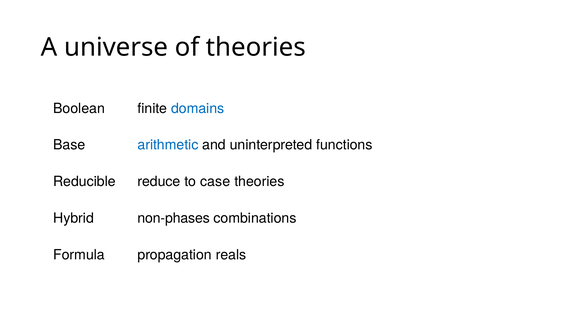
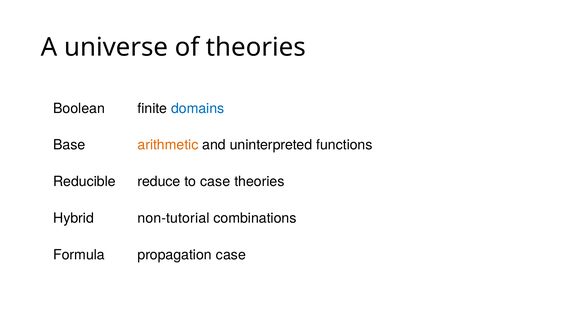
arithmetic colour: blue -> orange (168, 145)
non-phases: non-phases -> non-tutorial (173, 218)
propagation reals: reals -> case (231, 255)
